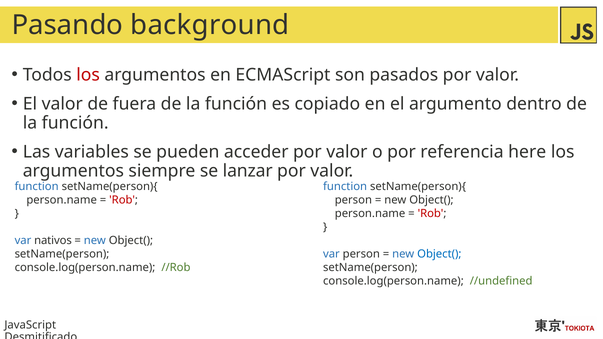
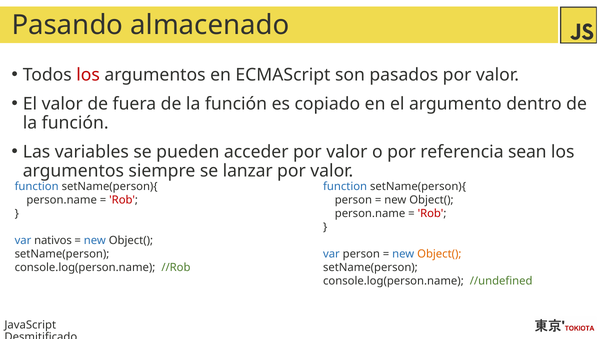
background: background -> almacenado (210, 25)
here: here -> sean (527, 152)
Object( colour: blue -> orange (439, 254)
